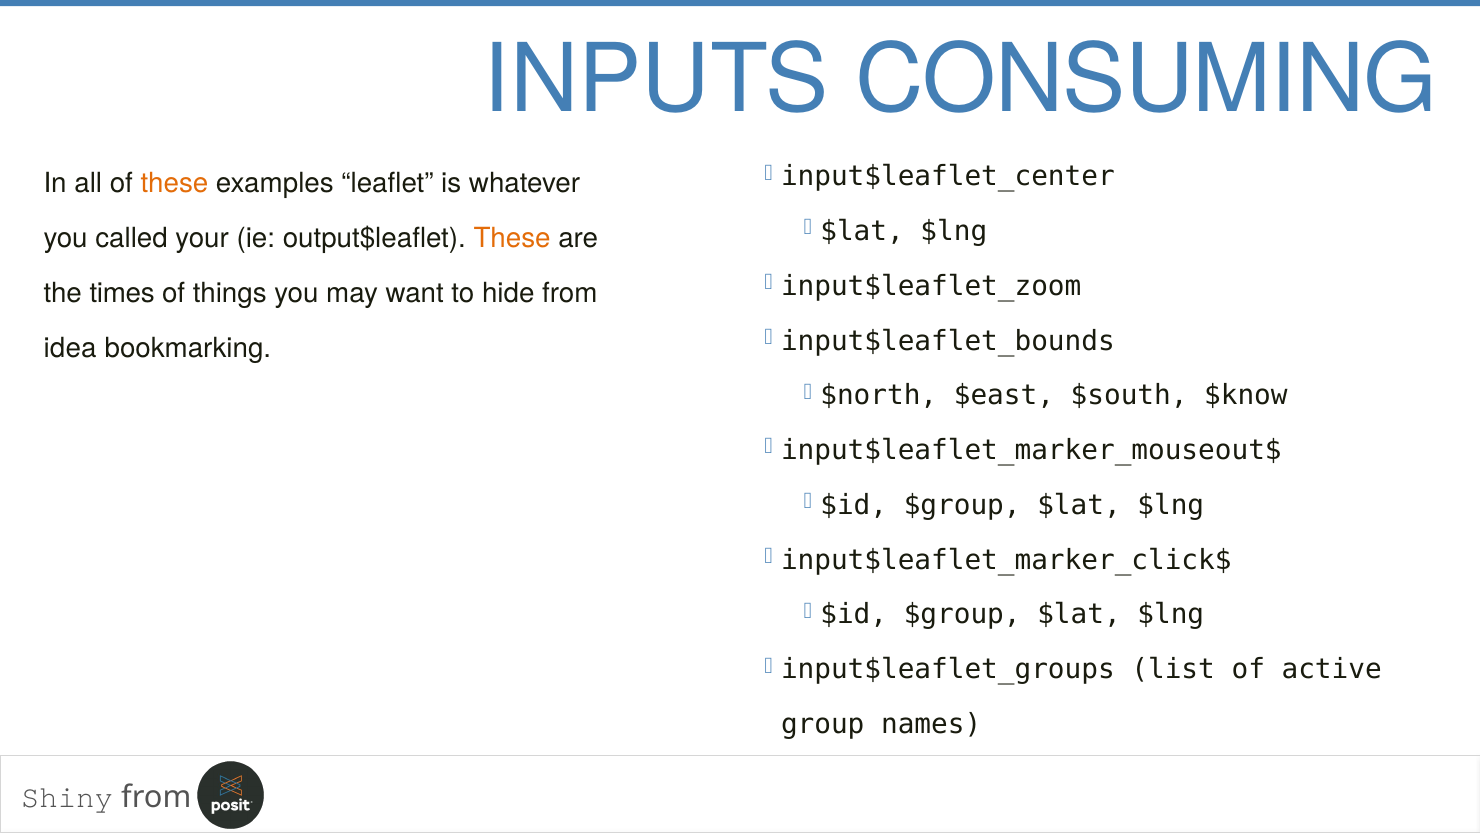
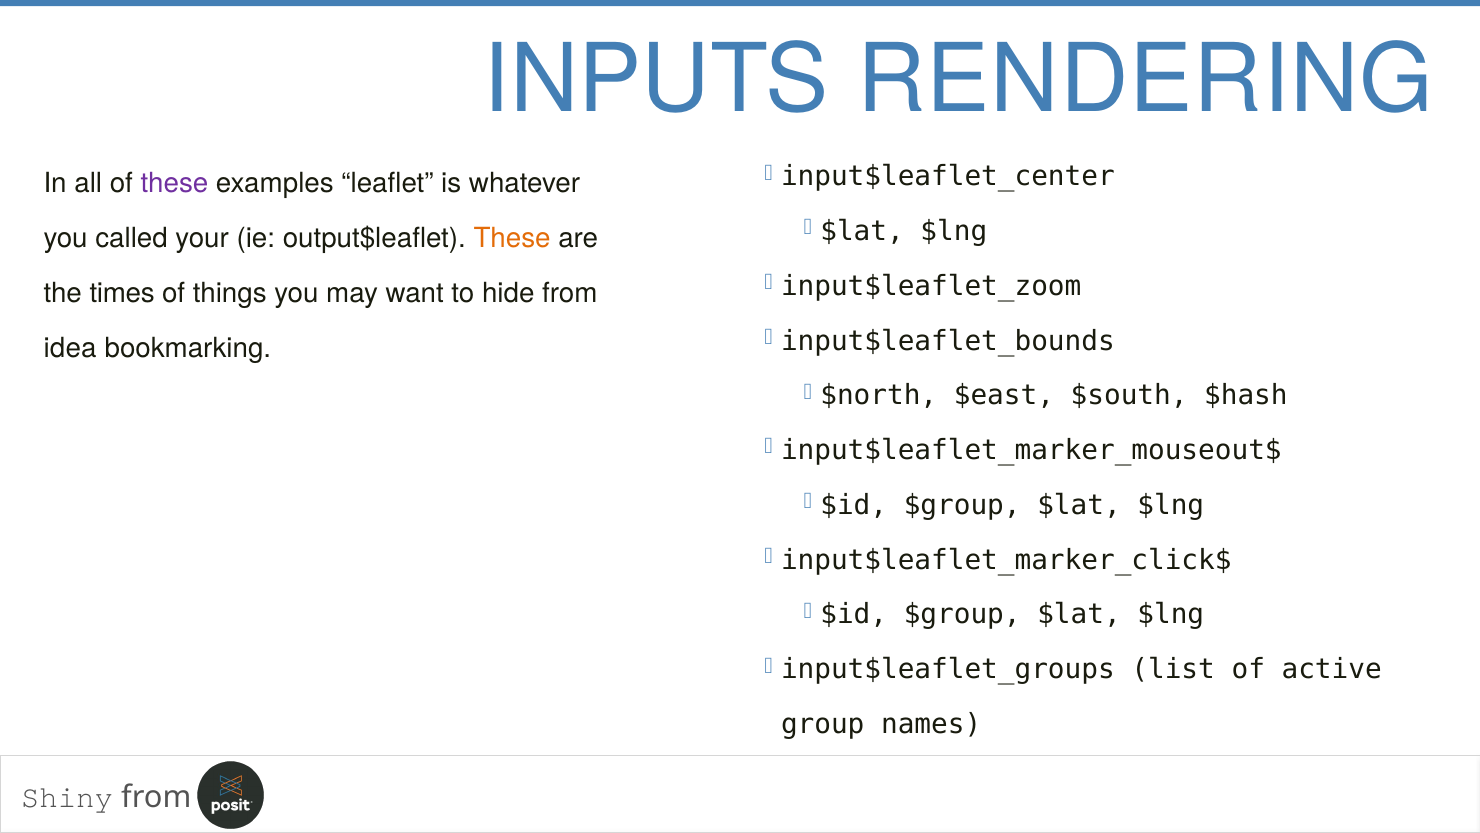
CONSUMING: CONSUMING -> RENDERING (1145, 80)
these colour: orange -> purple (174, 183)
$know: $know -> $hash (1246, 395)
